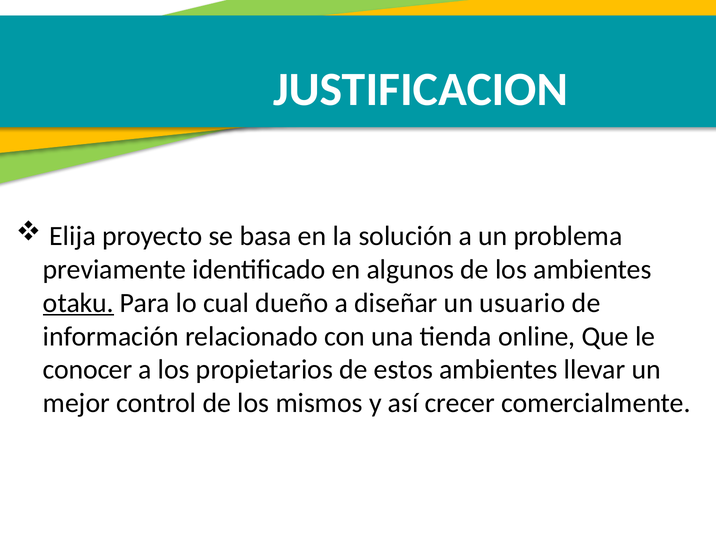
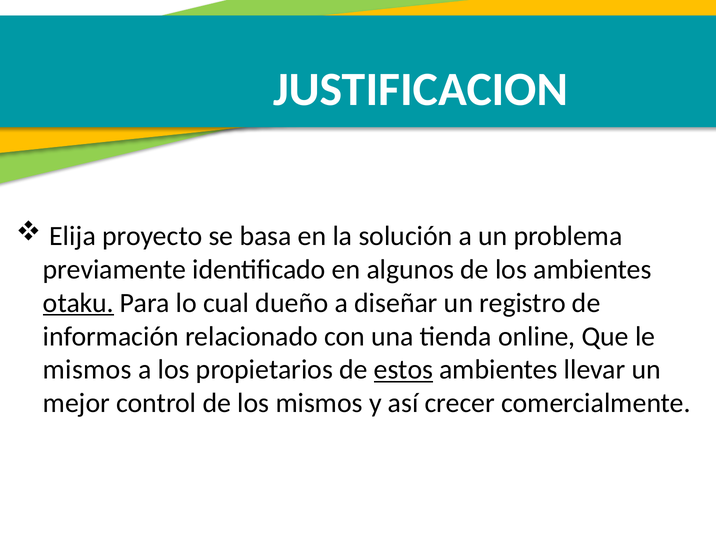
usuario: usuario -> registro (523, 303)
conocer: conocer -> mismos (87, 370)
estos underline: none -> present (403, 370)
